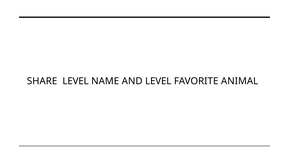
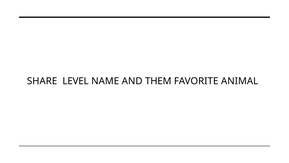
AND LEVEL: LEVEL -> THEM (158, 81)
